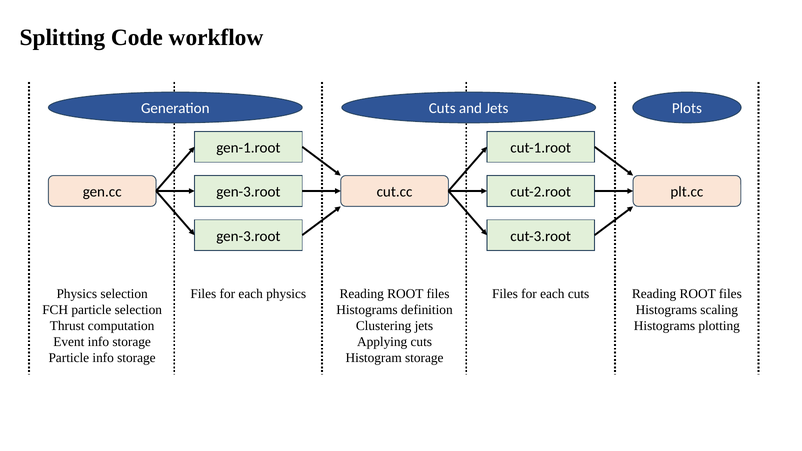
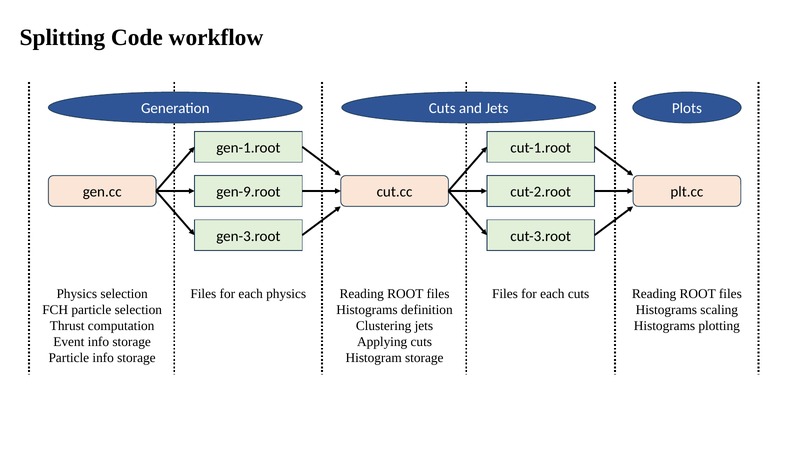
gen-3.root: gen-3.root -> gen-9.root (248, 192)
